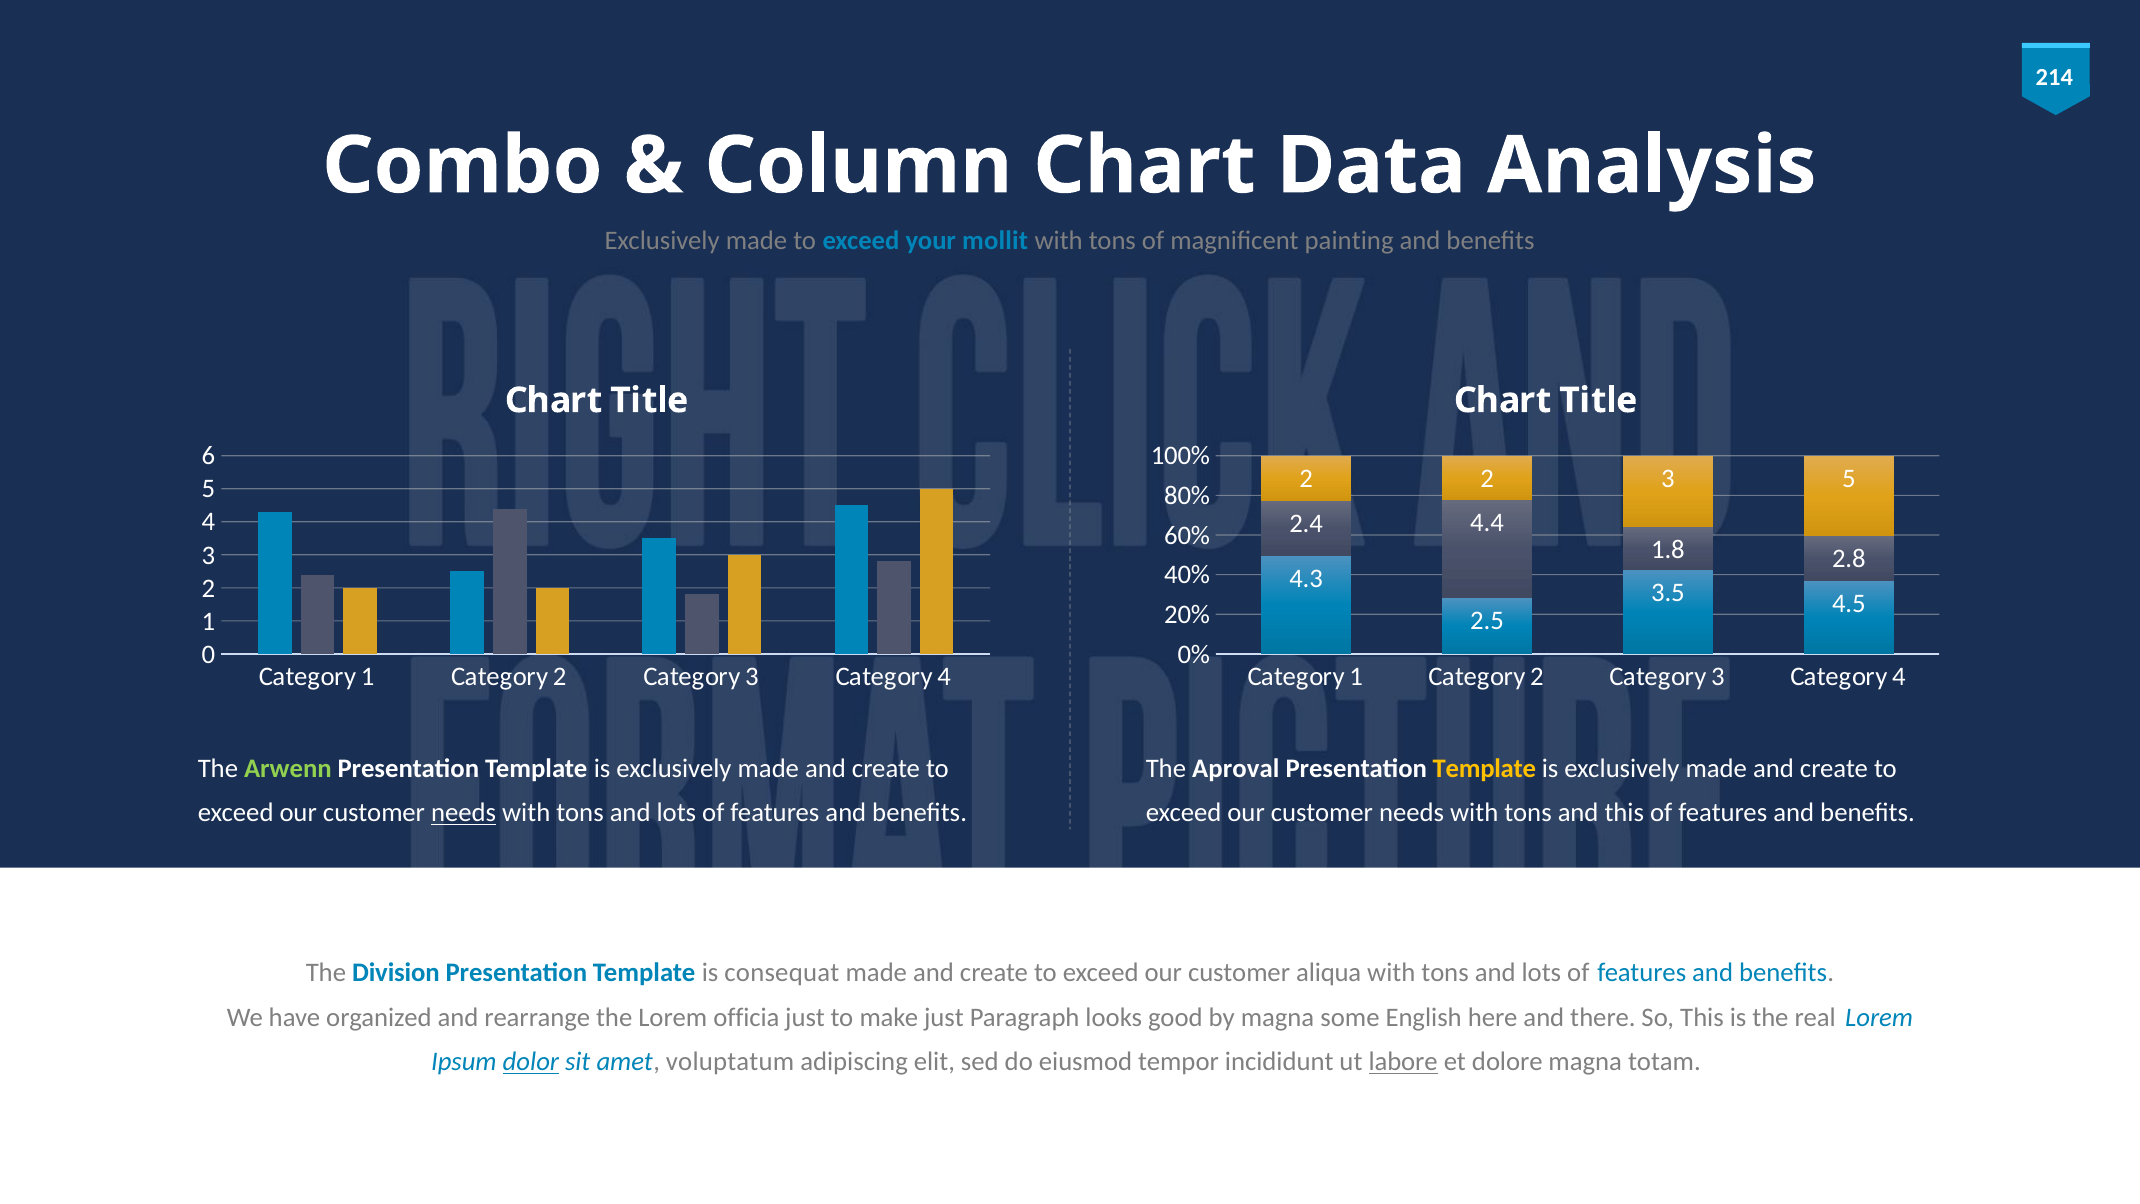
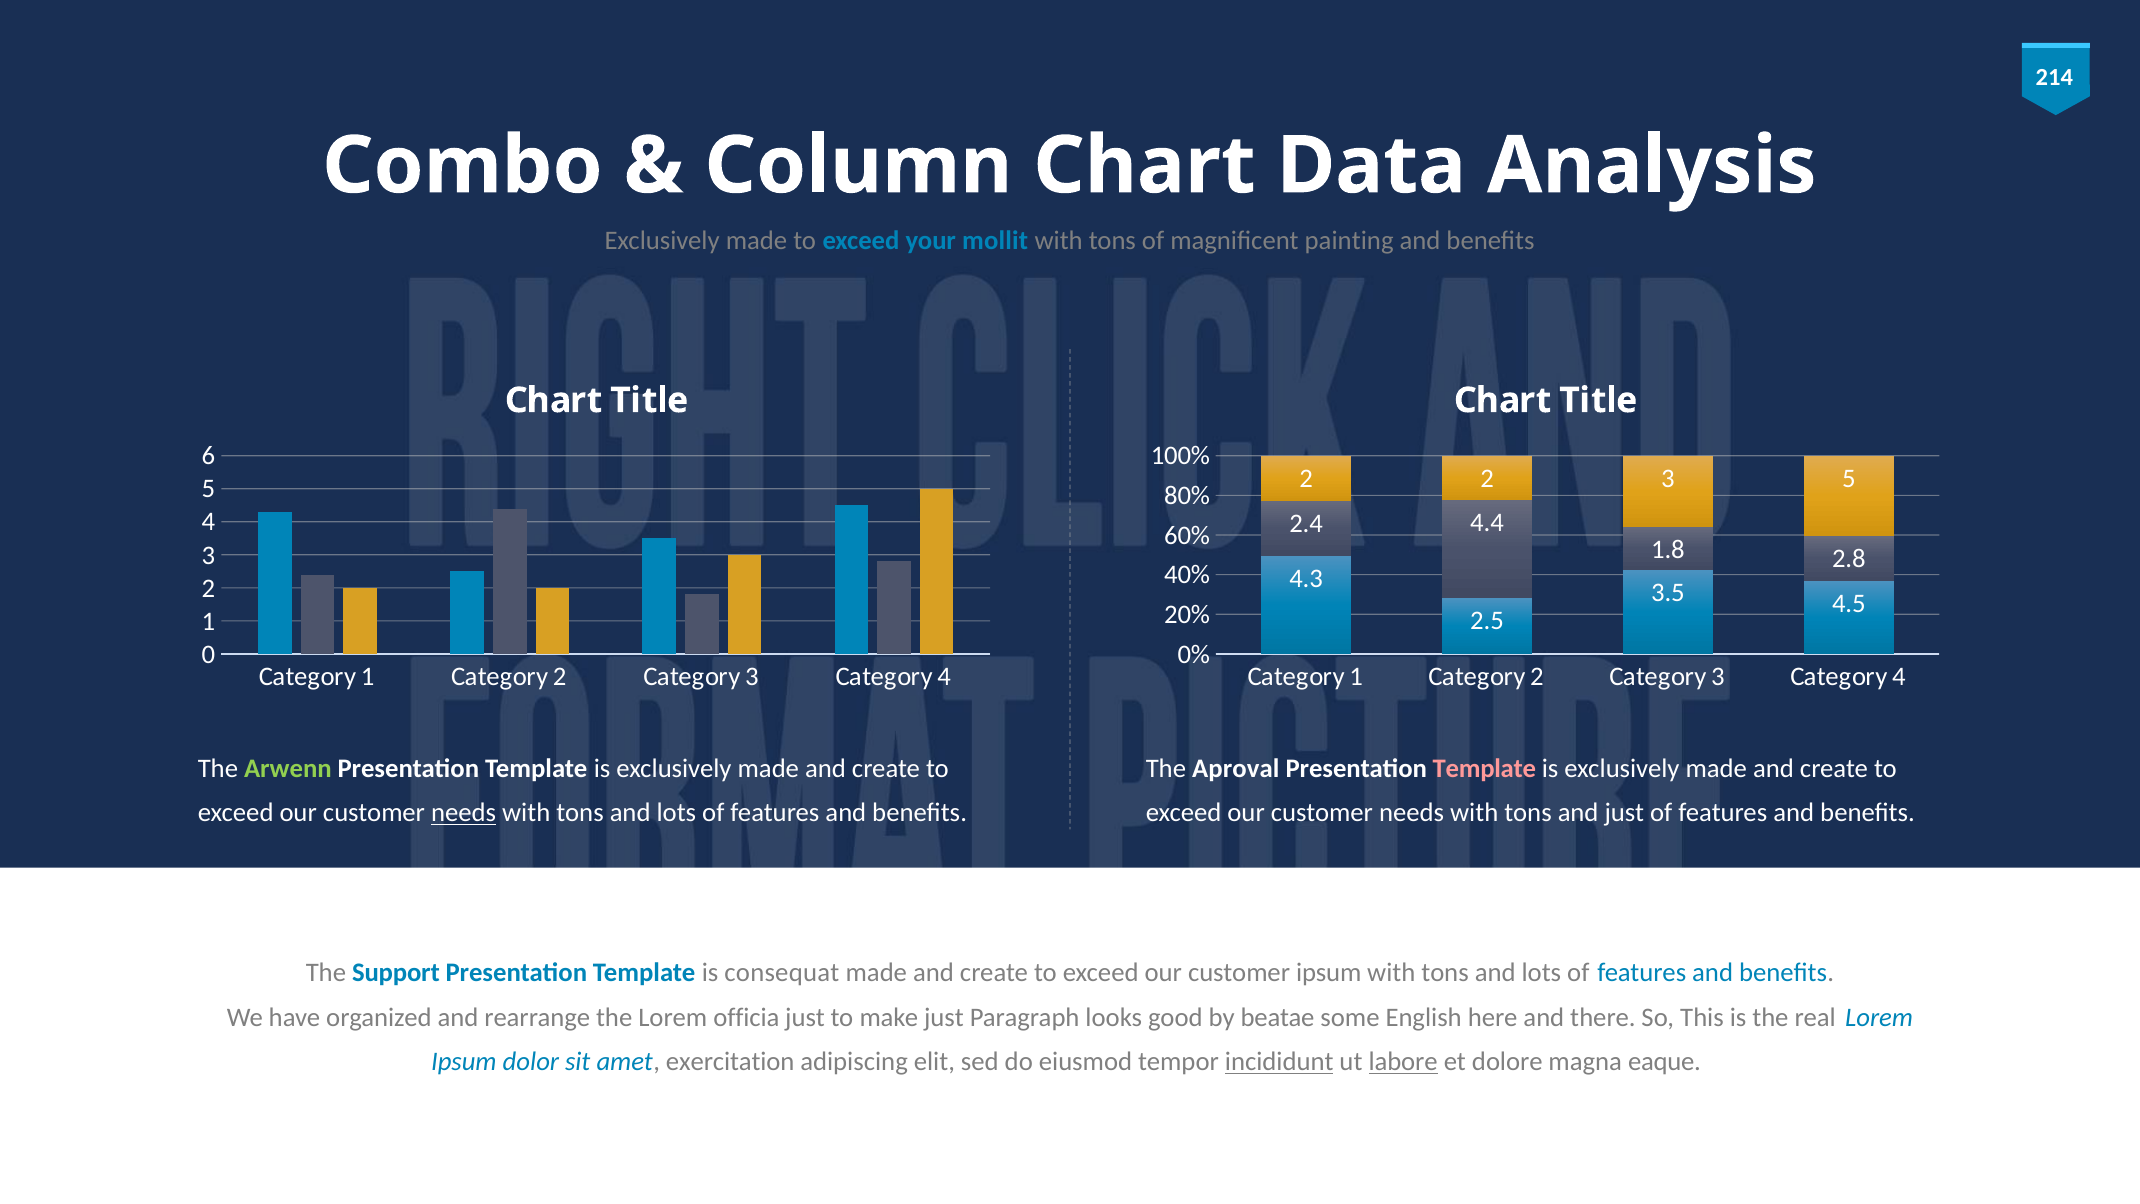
Template colour: yellow -> pink (1484, 768)
and this: this -> just (1624, 813)
Division: Division -> Support (396, 972)
customer aliqua: aliqua -> ipsum (1329, 972)
by magna: magna -> beatae (1278, 1017)
dolor underline: present -> none (531, 1062)
voluptatum: voluptatum -> exercitation (730, 1062)
incididunt underline: none -> present (1279, 1062)
totam: totam -> eaque (1665, 1062)
